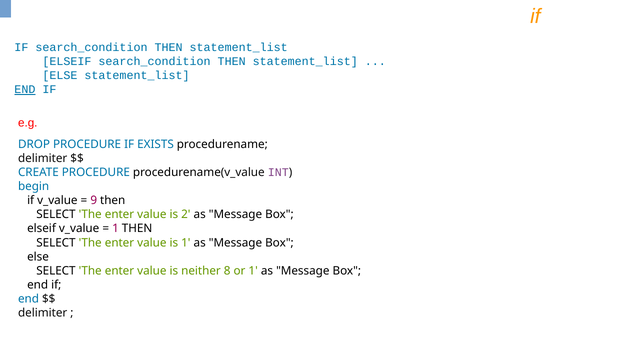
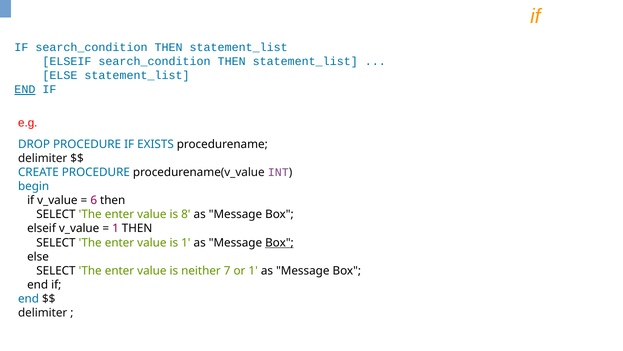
9: 9 -> 6 (94, 200)
2: 2 -> 8 (186, 214)
Box underline: none -> present (279, 242)
8: 8 -> 7 (227, 270)
